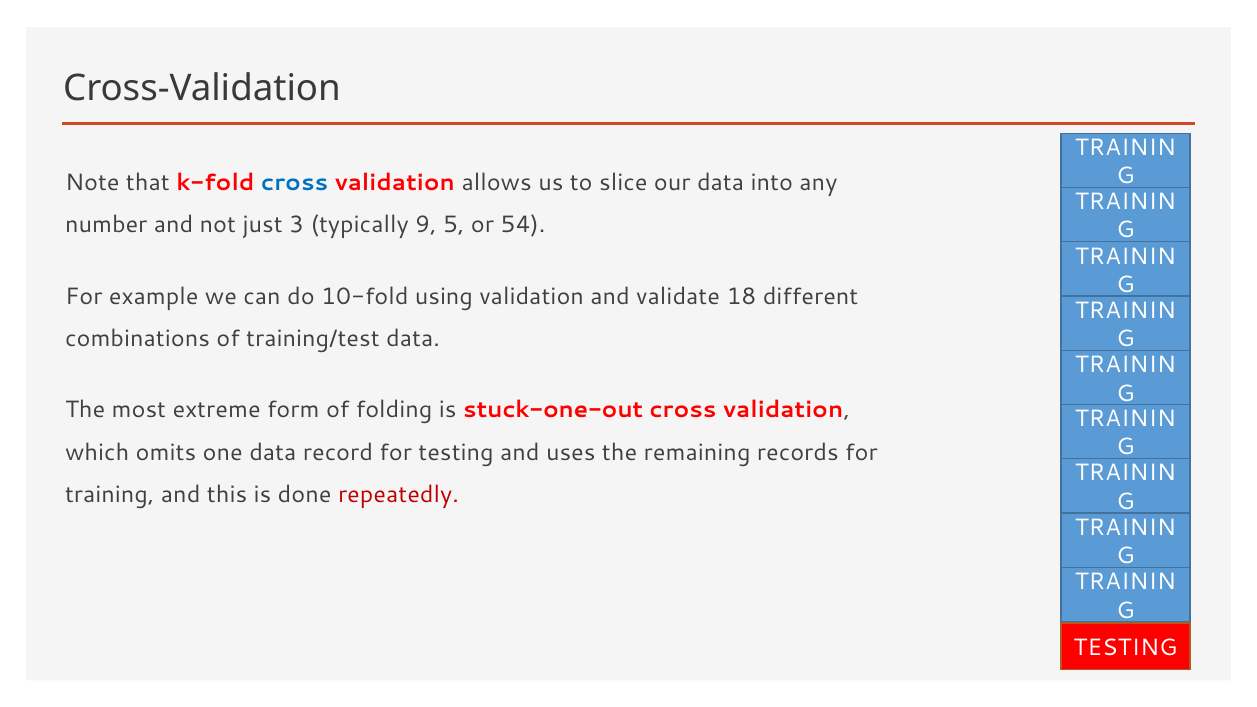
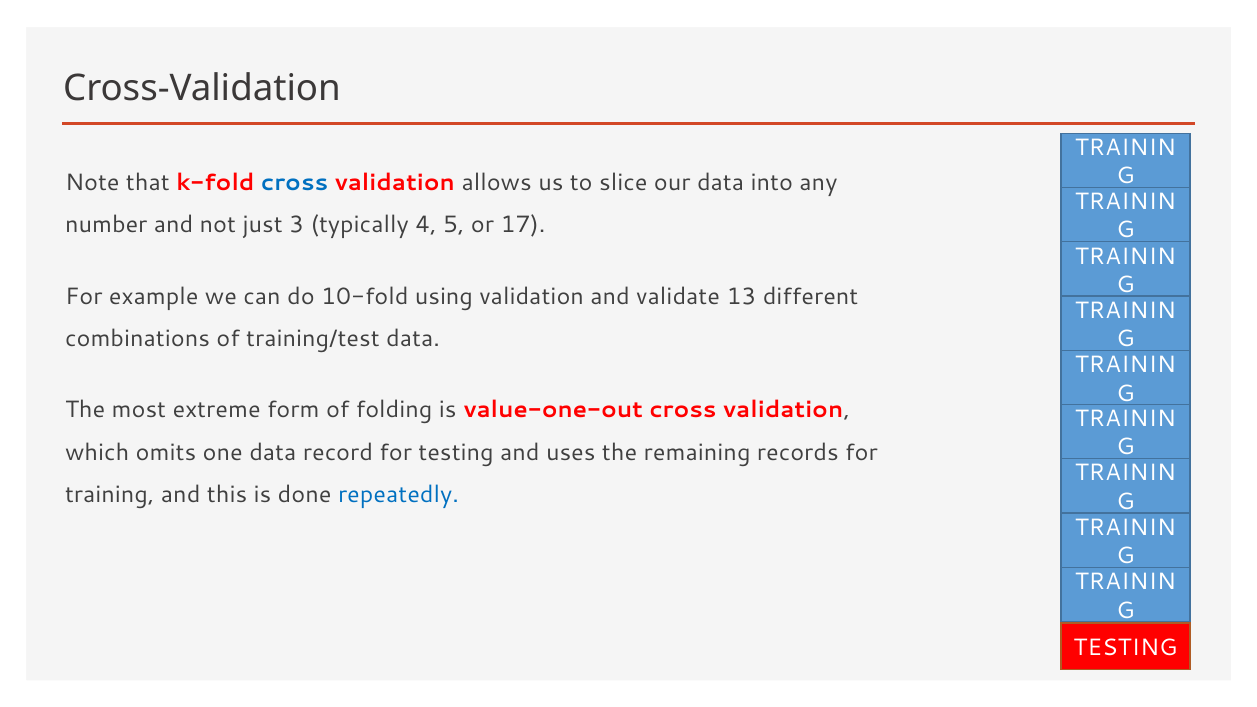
9: 9 -> 4 (426, 225)
54: 54 -> 17 (523, 225)
18: 18 -> 13 (741, 296)
stuck-one-out: stuck-one-out -> value-one-out (553, 410)
repeatedly colour: red -> blue (398, 495)
